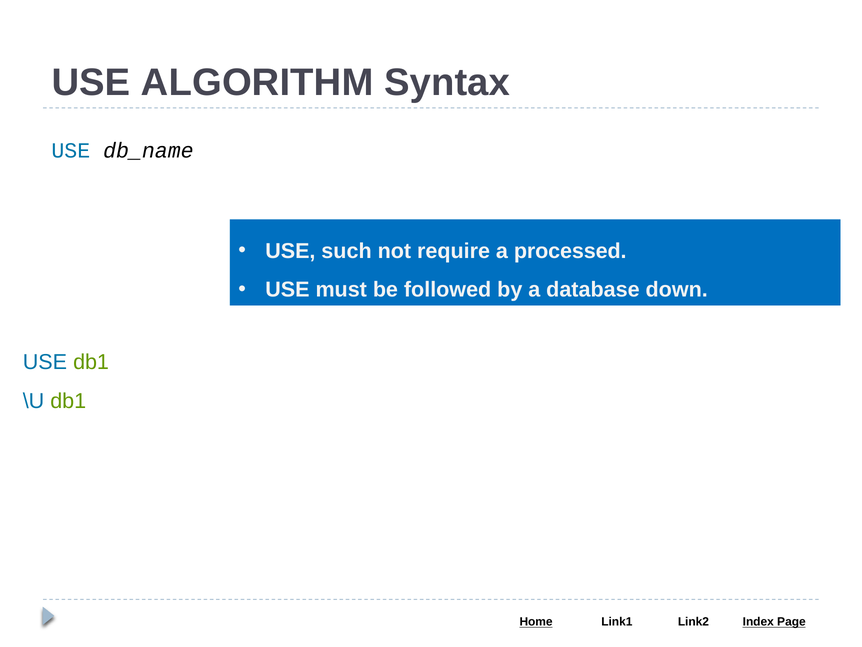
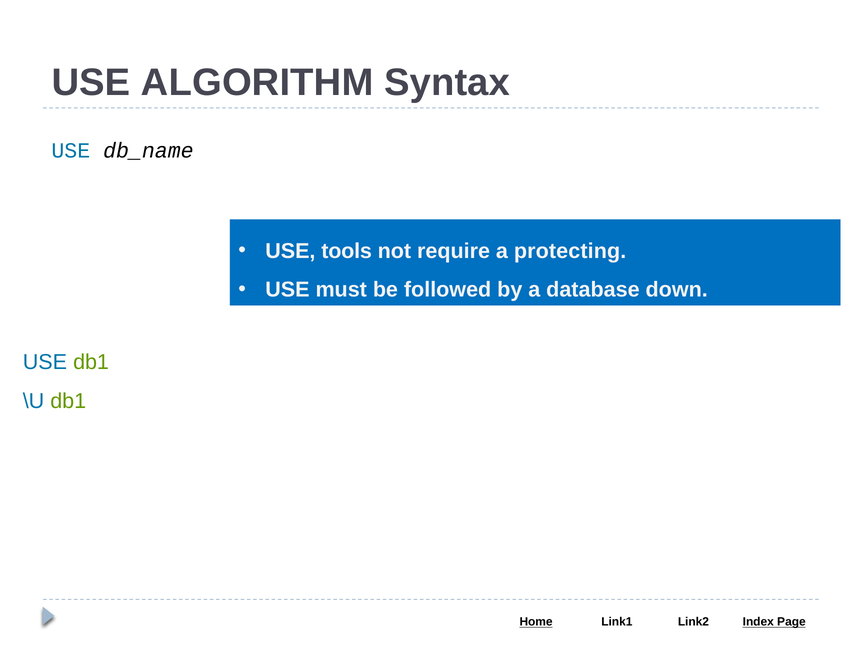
such: such -> tools (347, 251)
processed: processed -> protecting (570, 251)
